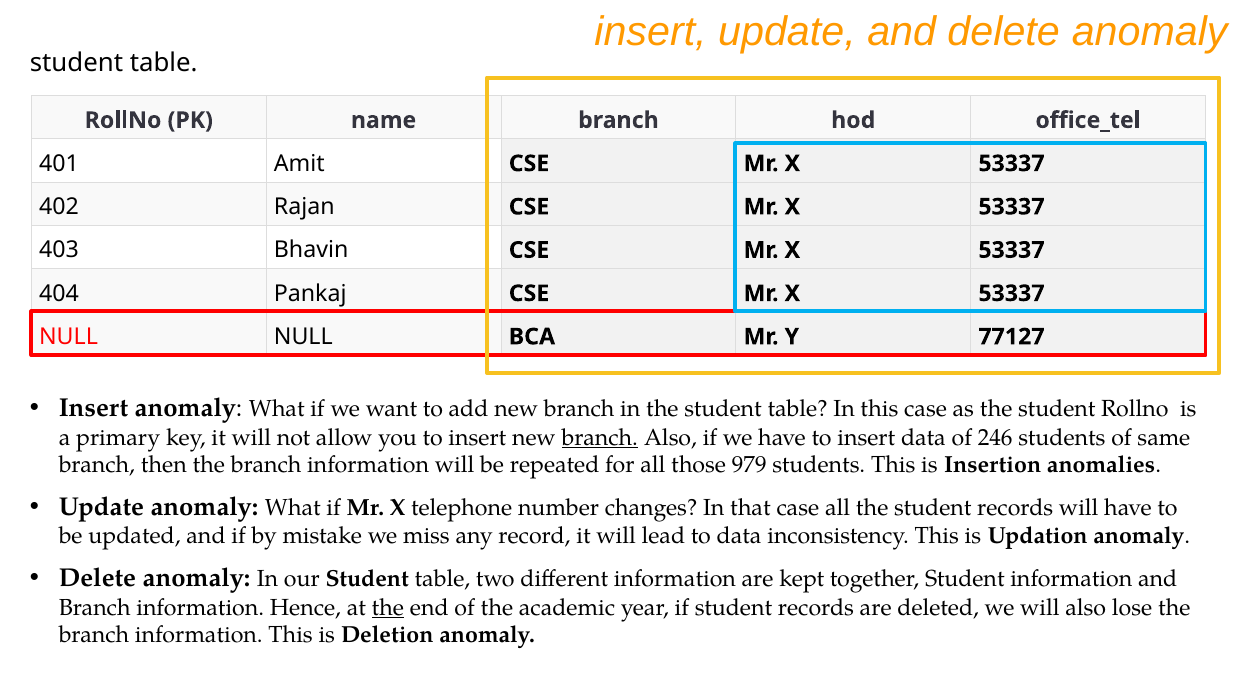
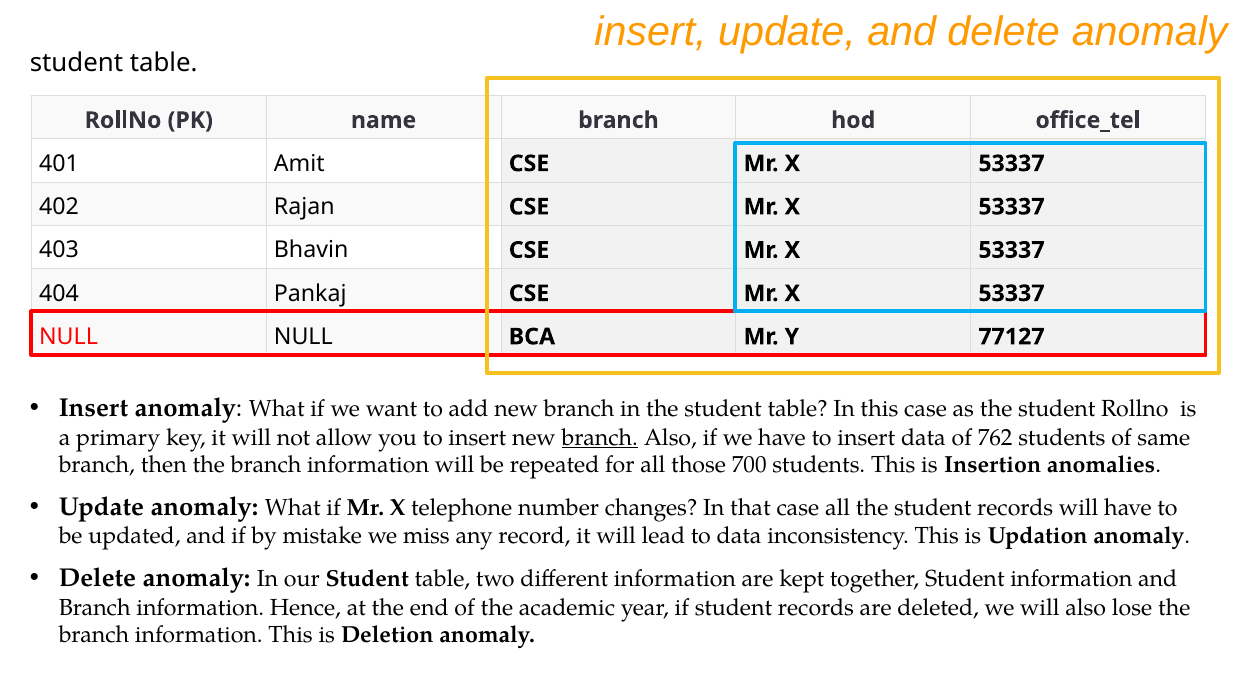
246: 246 -> 762 (995, 437)
979: 979 -> 700 (749, 465)
the underline: present -> none (388, 607)
